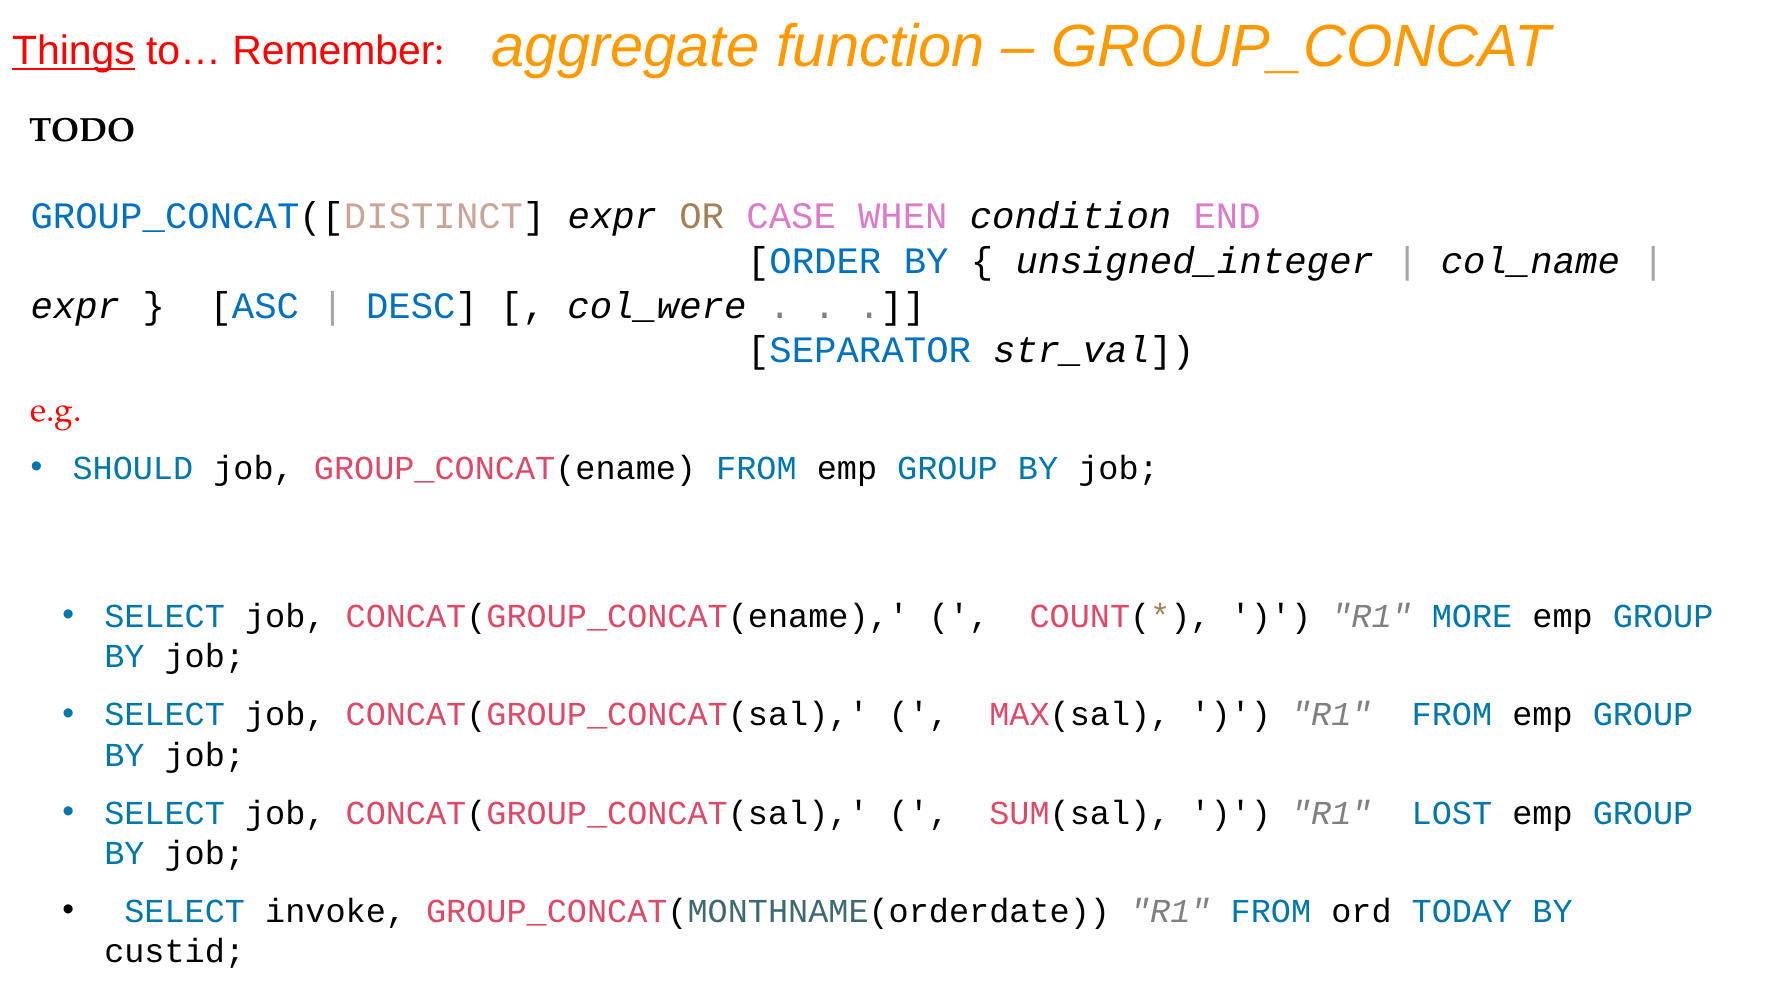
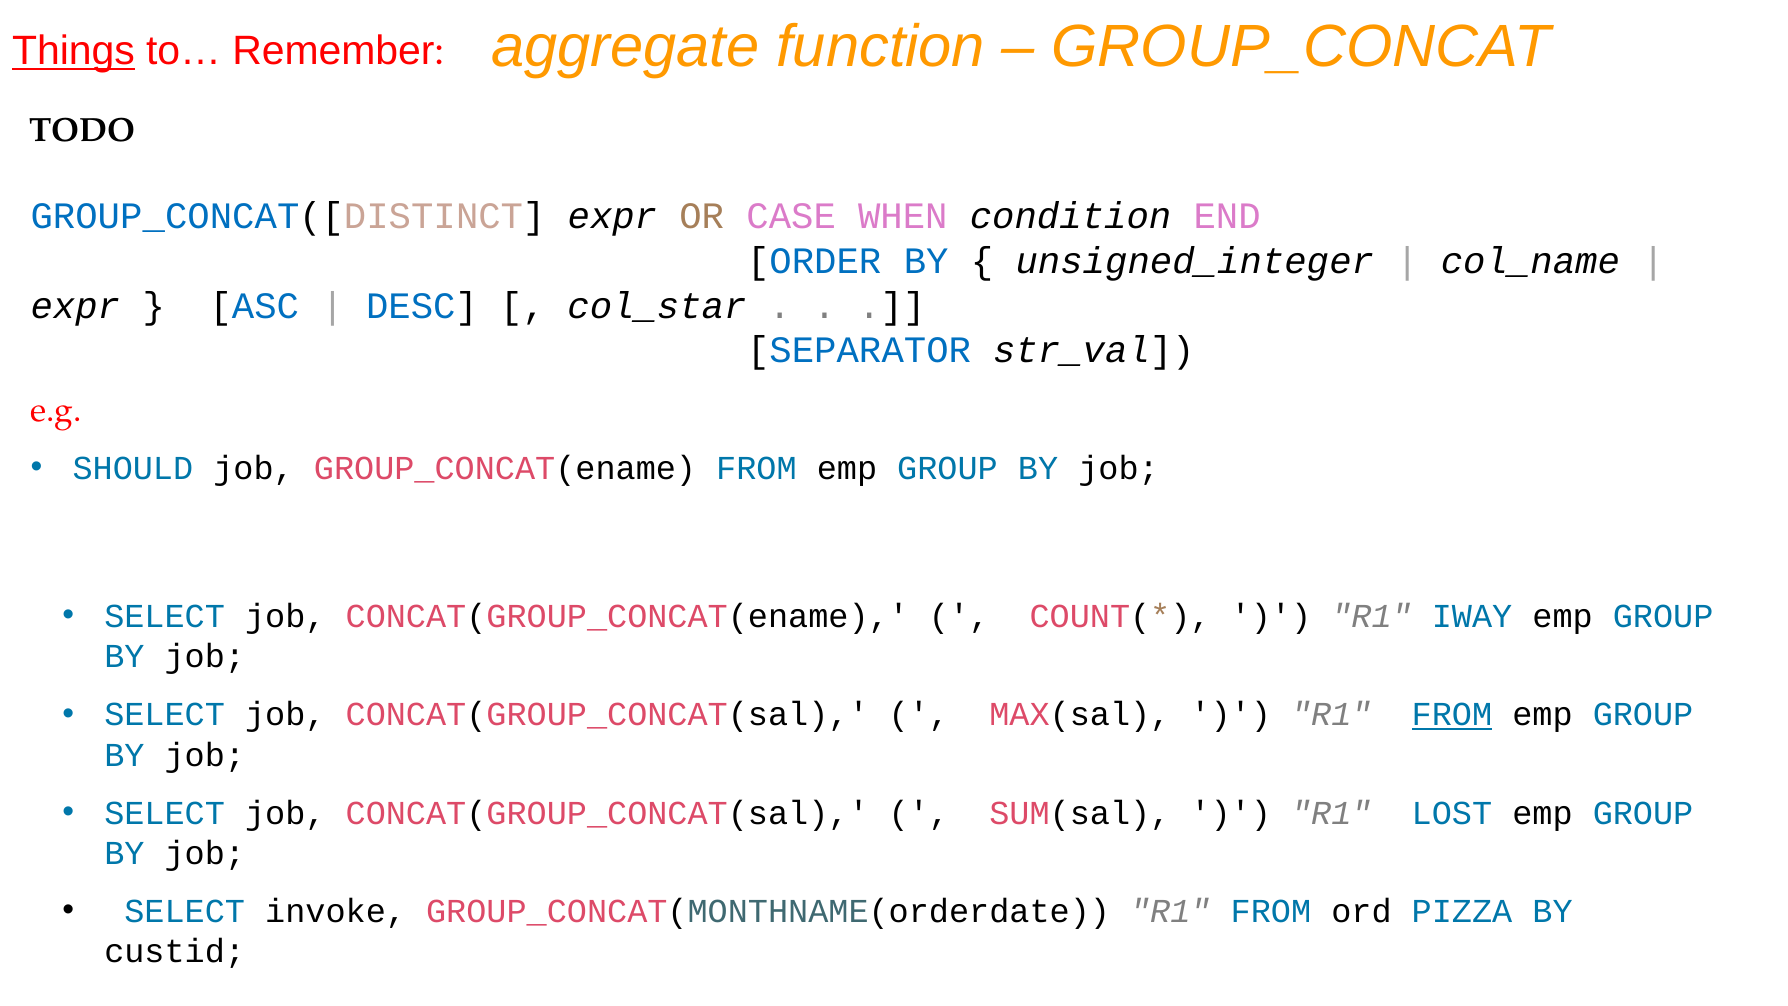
col_were: col_were -> col_star (657, 306)
MORE: MORE -> IWAY (1472, 616)
FROM underline: none -> present (1452, 715)
TODAY: TODAY -> PIZZA (1462, 911)
